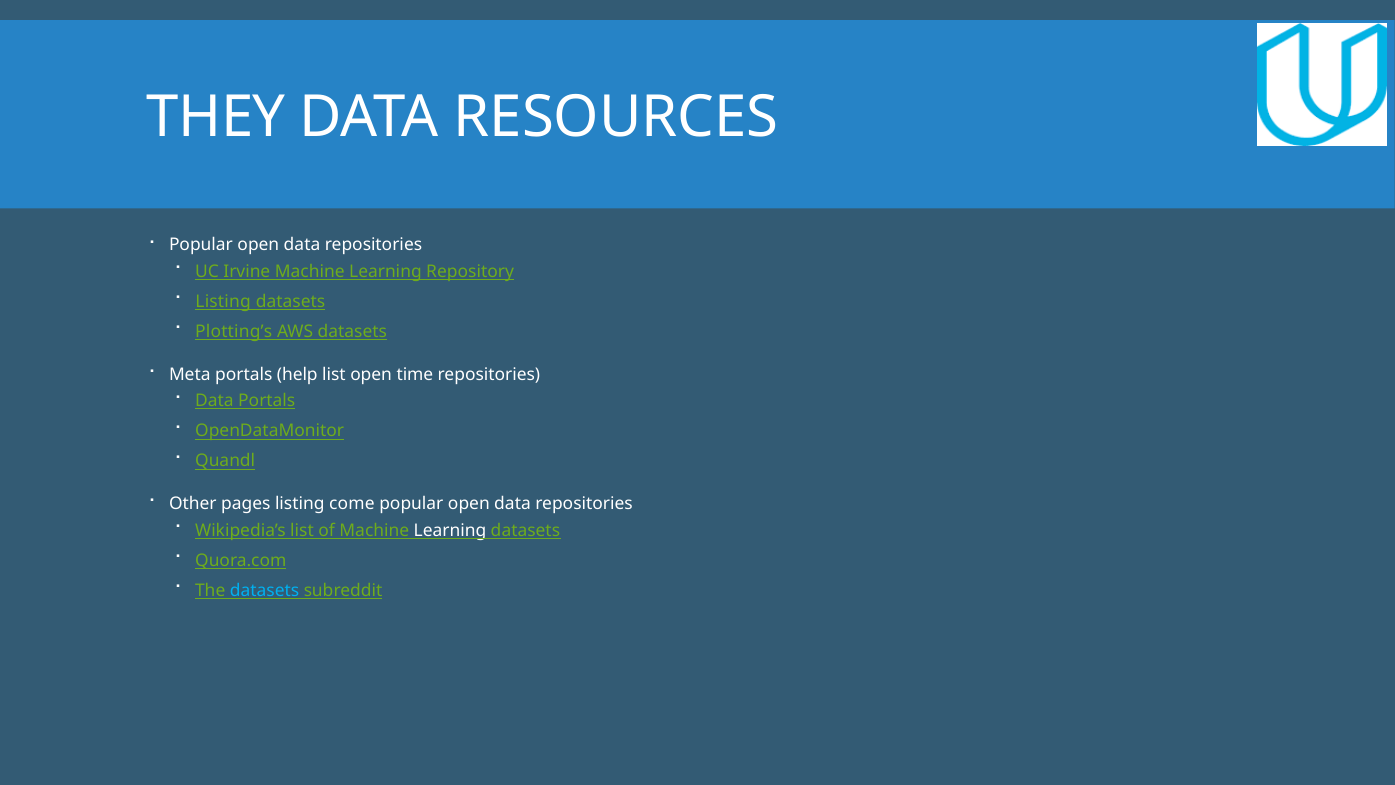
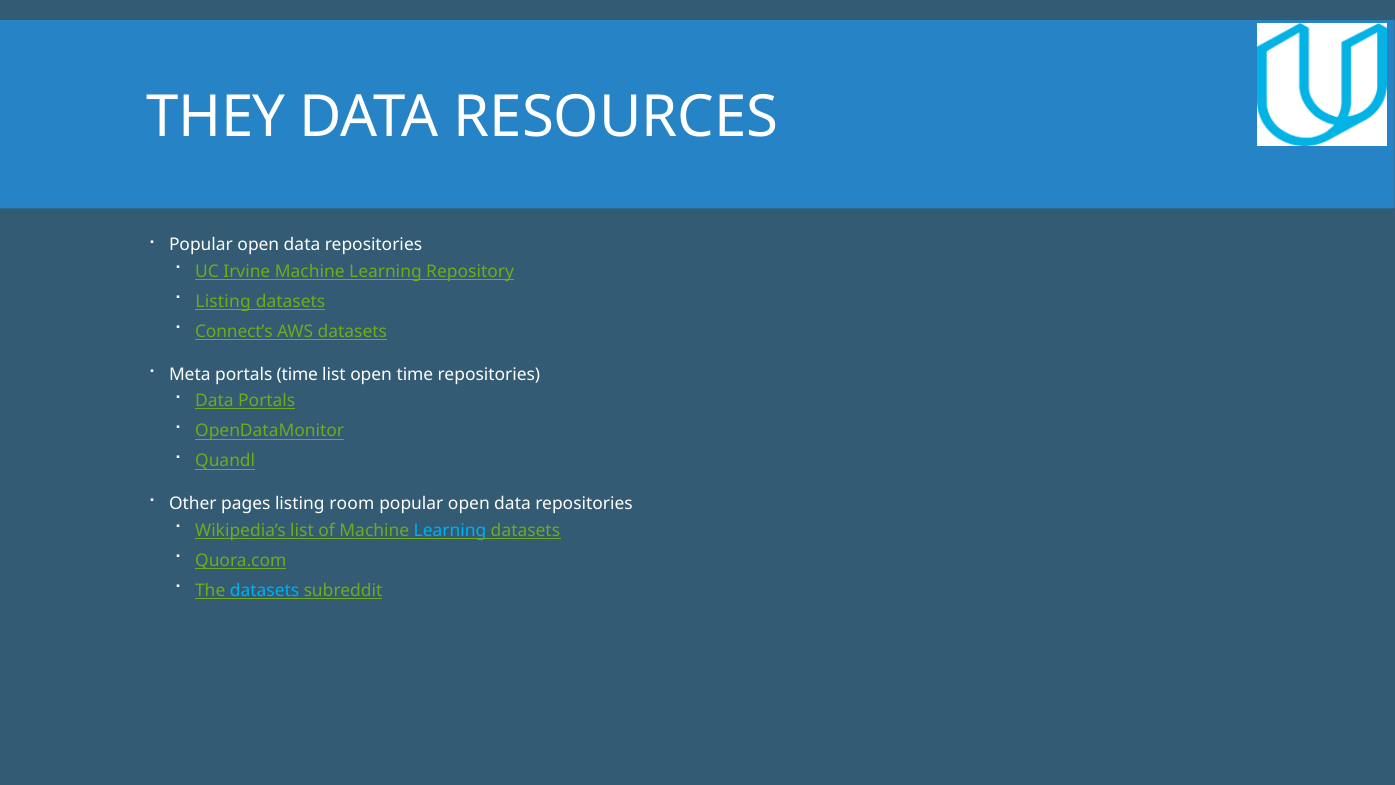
Plotting’s: Plotting’s -> Connect’s (234, 332)
portals help: help -> time (297, 374)
come: come -> room (352, 503)
Learning colour: white -> light blue (450, 530)
